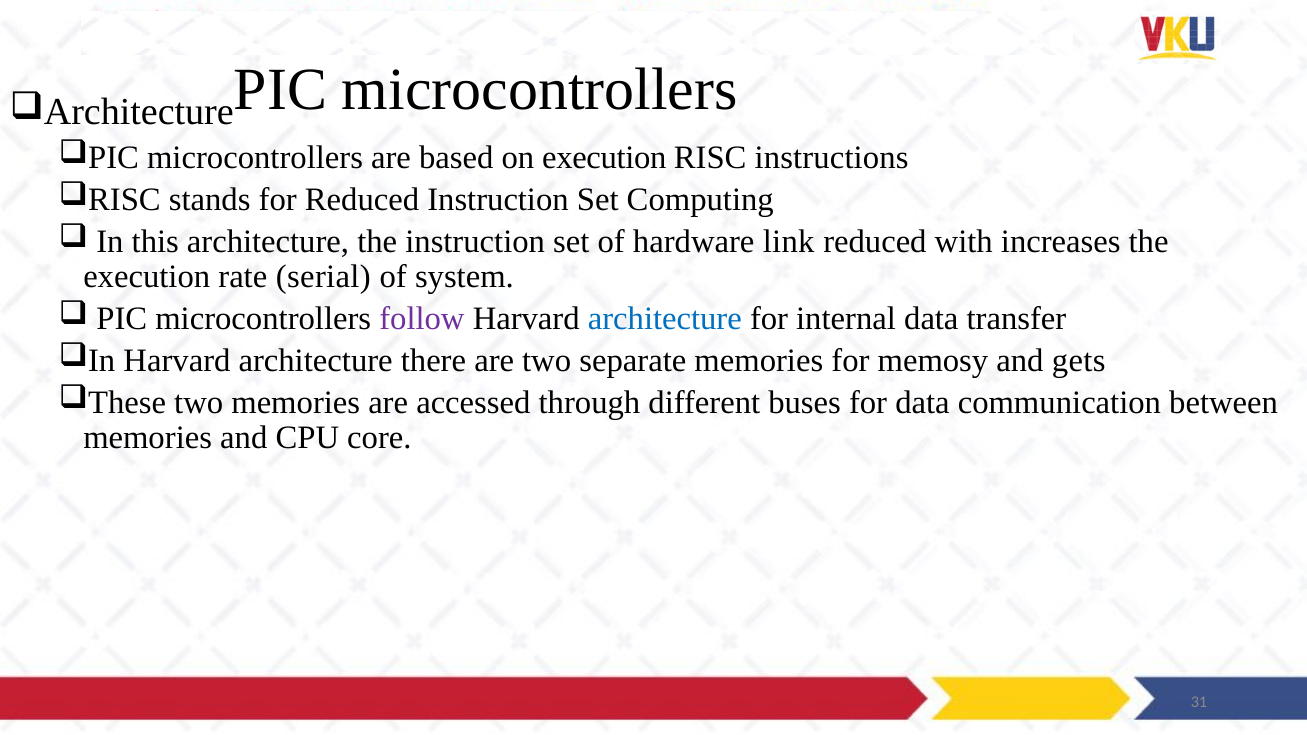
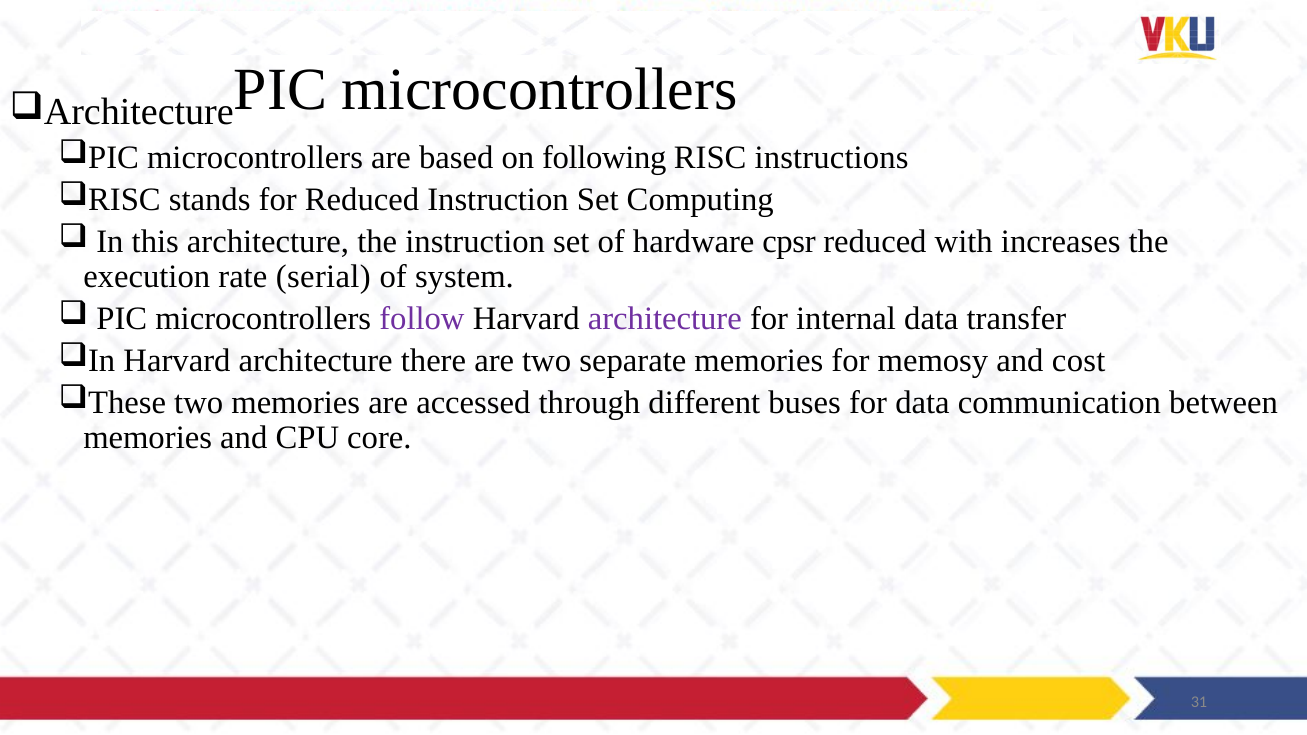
on execution: execution -> following (604, 157)
link: link -> cpsr (789, 241)
architecture colour: blue -> purple (665, 319)
gets: gets -> cost (1079, 361)
